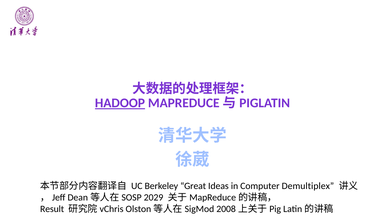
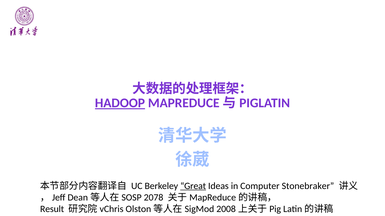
Great underline: none -> present (193, 186)
Demultiplex: Demultiplex -> Stonebraker (308, 186)
2029: 2029 -> 2078 (154, 198)
